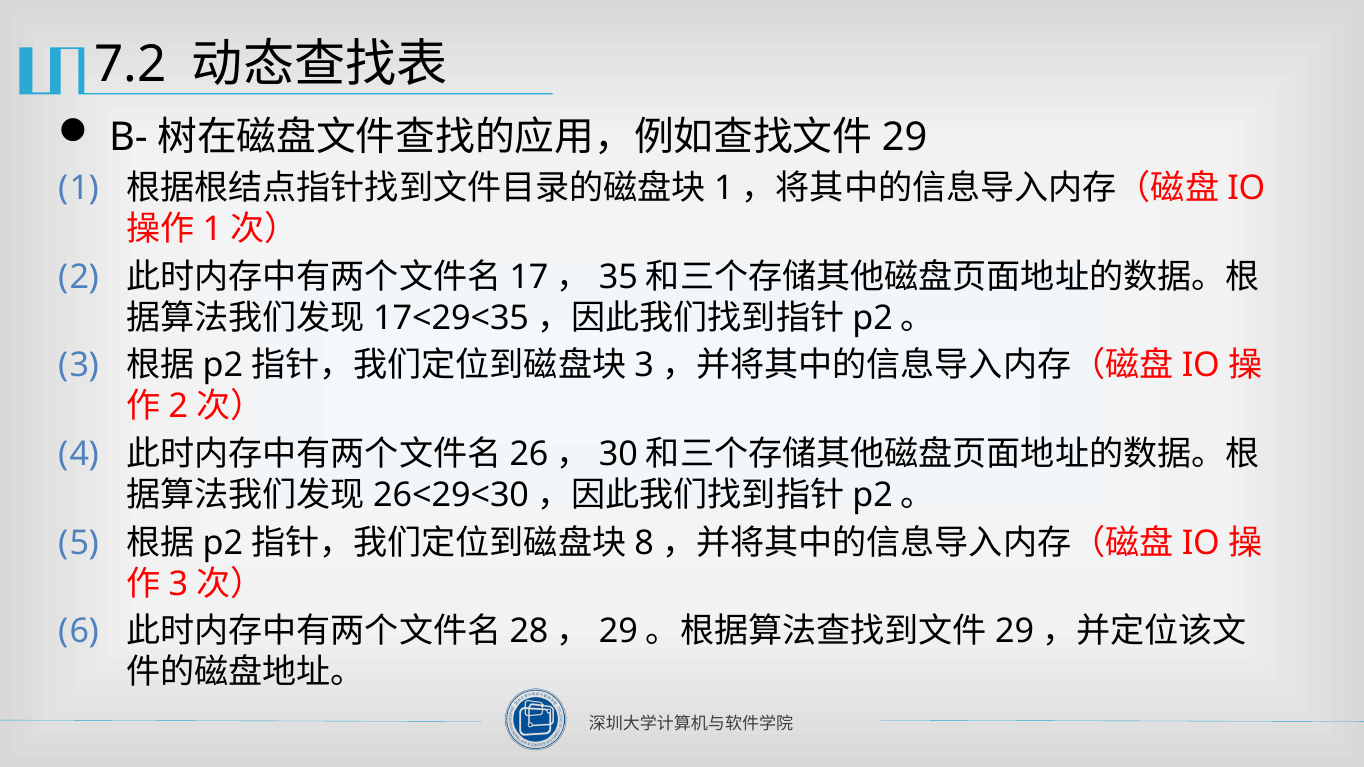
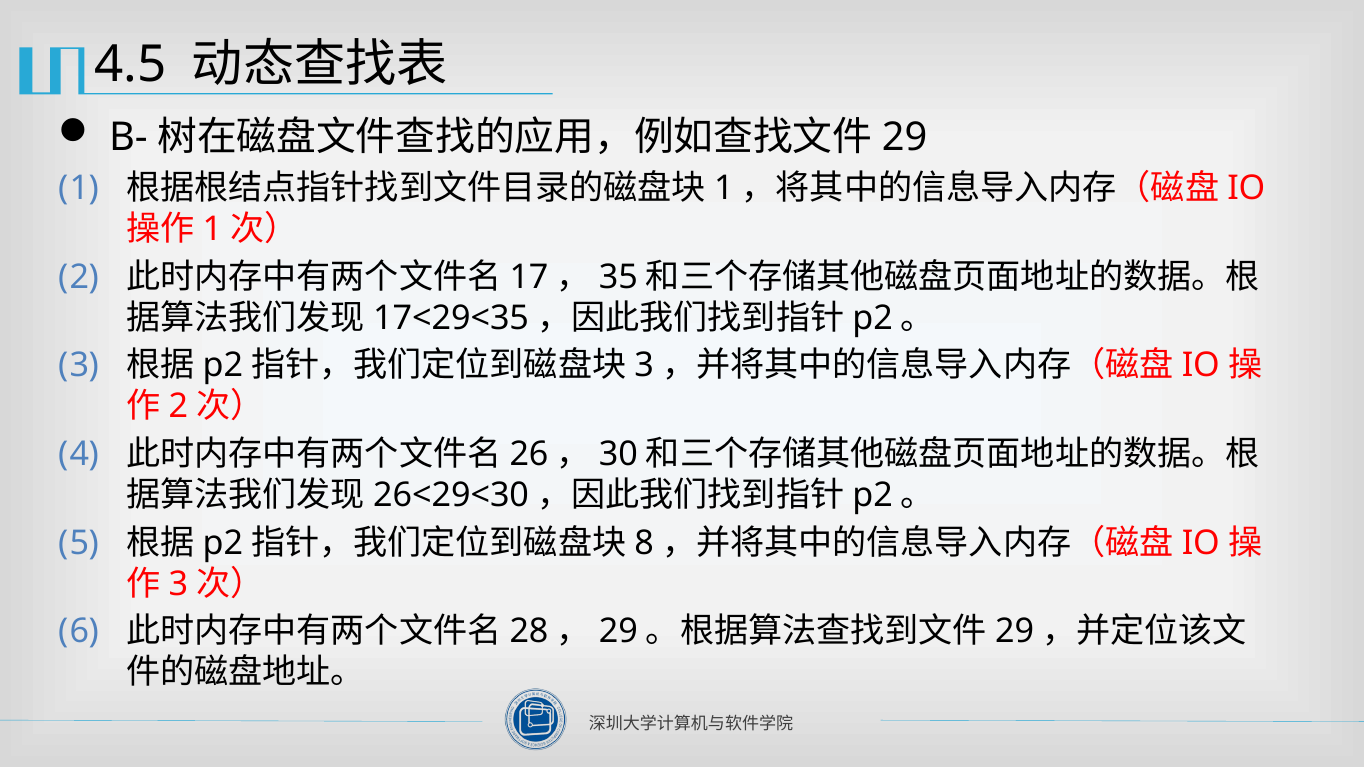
7.2: 7.2 -> 4.5 (130, 64)
